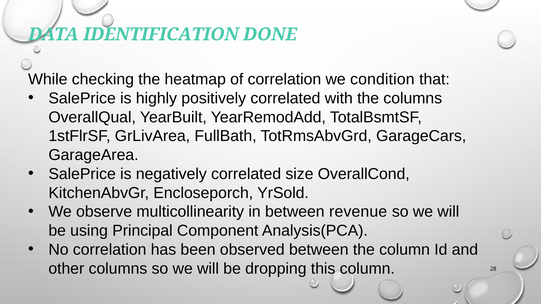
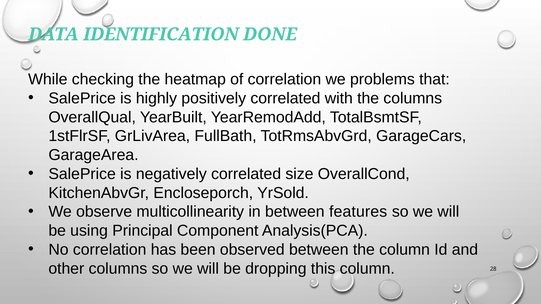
condition: condition -> problems (382, 79)
revenue: revenue -> features (358, 212)
